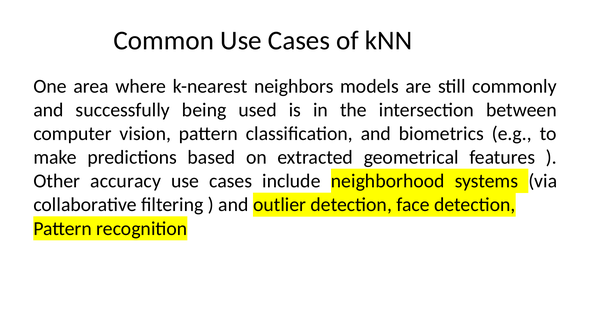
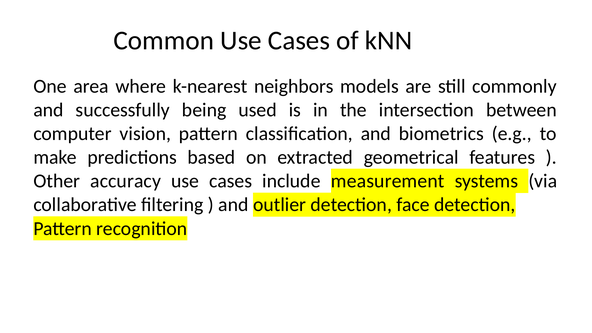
neighborhood: neighborhood -> measurement (388, 181)
